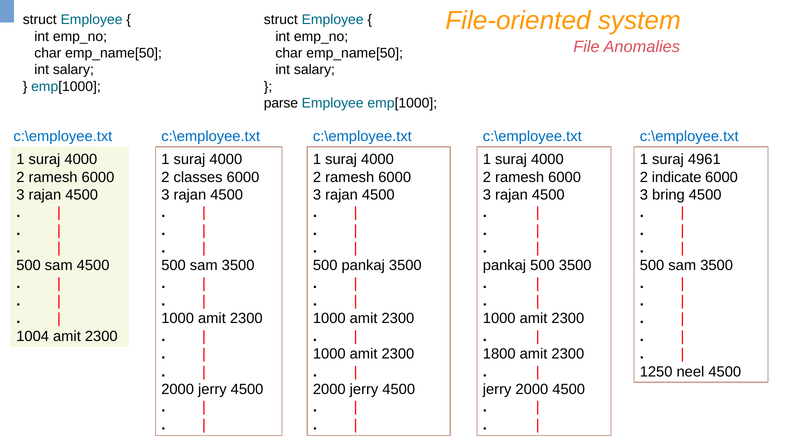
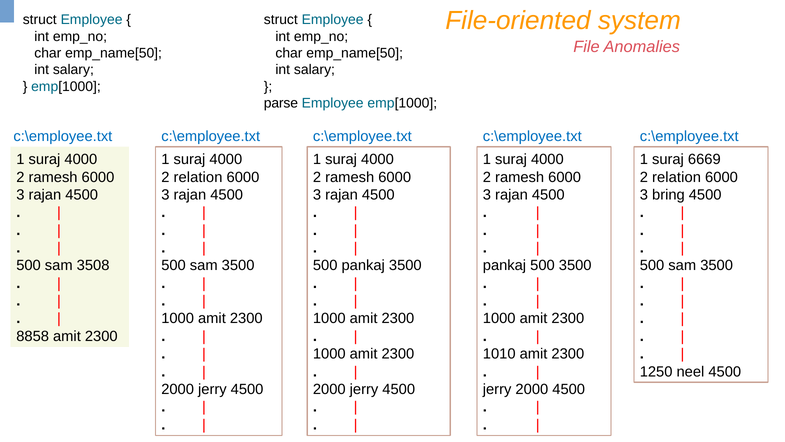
4961: 4961 -> 6669 (704, 159)
classes: classes -> relation (198, 177)
indicate: indicate -> relation (677, 177)
sam 4500: 4500 -> 3508 (93, 265)
1004: 1004 -> 8858 (33, 336)
1800: 1800 -> 1010 (499, 354)
